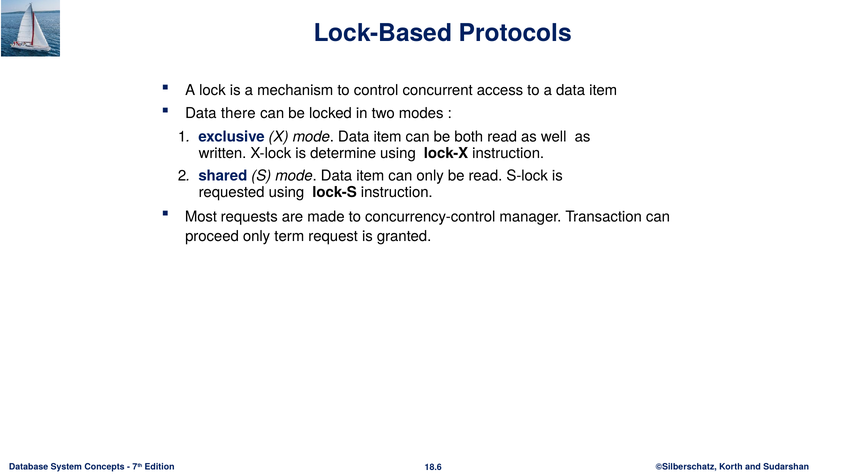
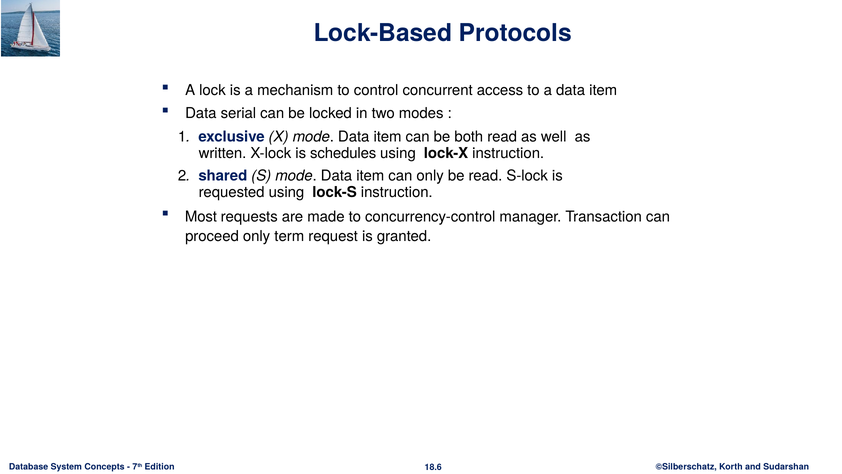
there: there -> serial (238, 113)
determine: determine -> schedules (343, 153)
